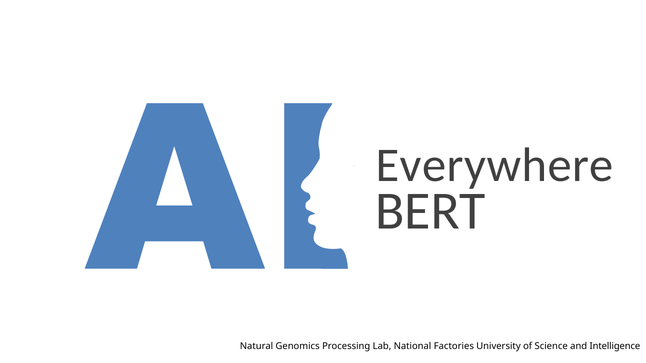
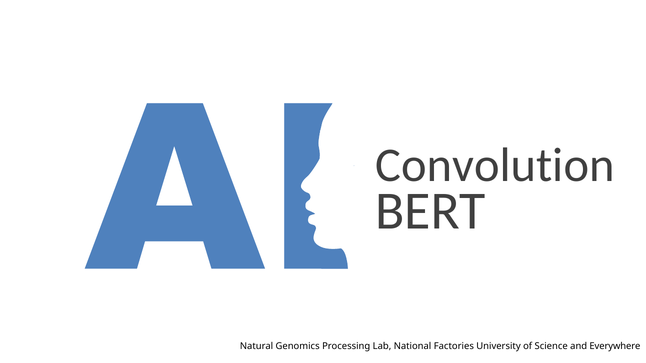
Everywhere: Everywhere -> Convolution (495, 166)
Intelligence: Intelligence -> Everywhere (615, 346)
